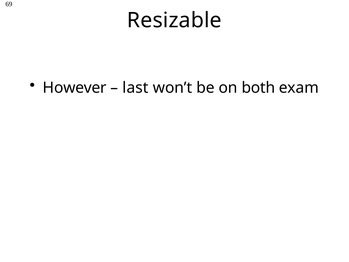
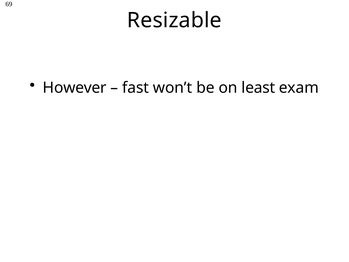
last: last -> fast (136, 88)
both: both -> least (258, 88)
